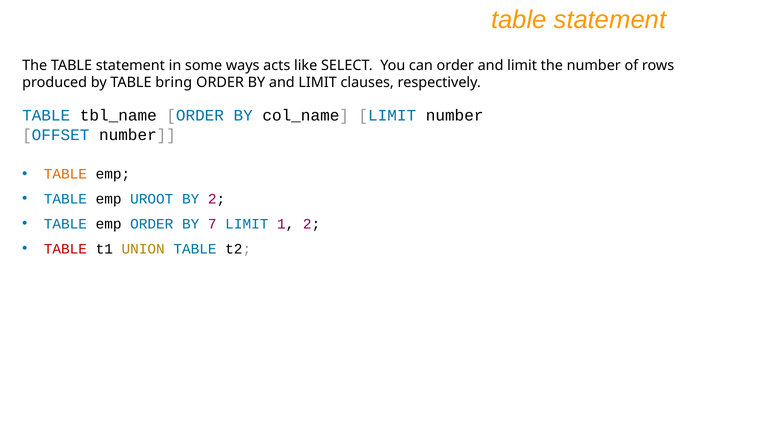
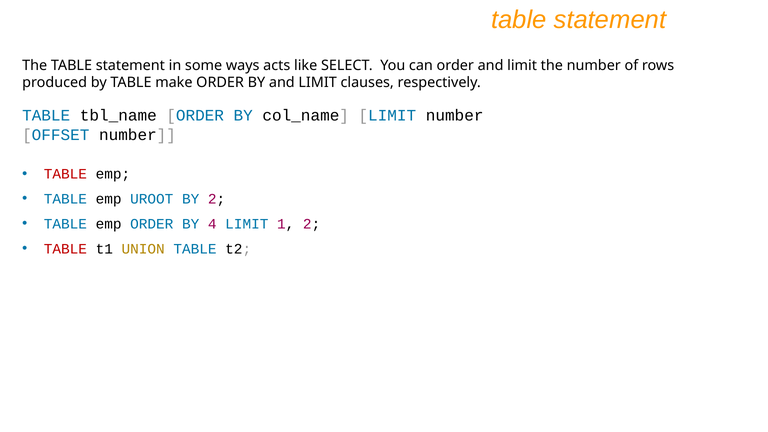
bring: bring -> make (174, 83)
TABLE colour: orange -> red (65, 174)
7: 7 -> 4 (212, 224)
